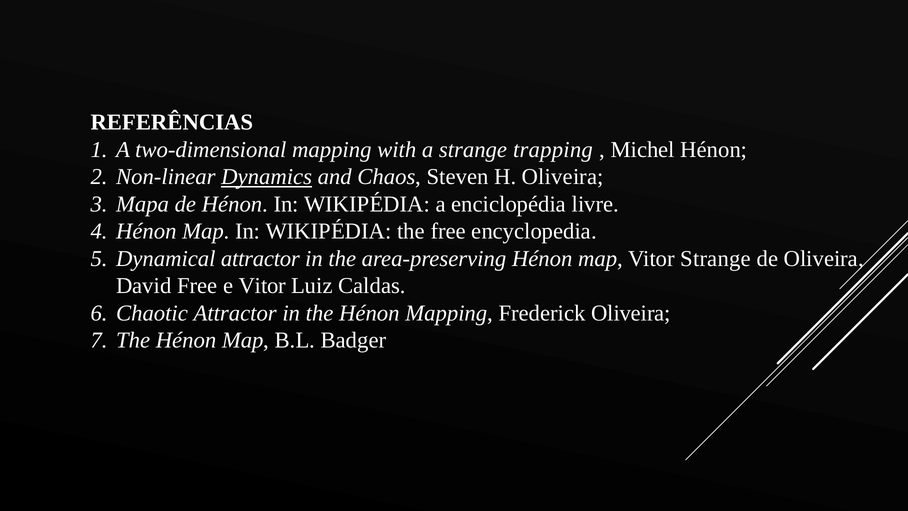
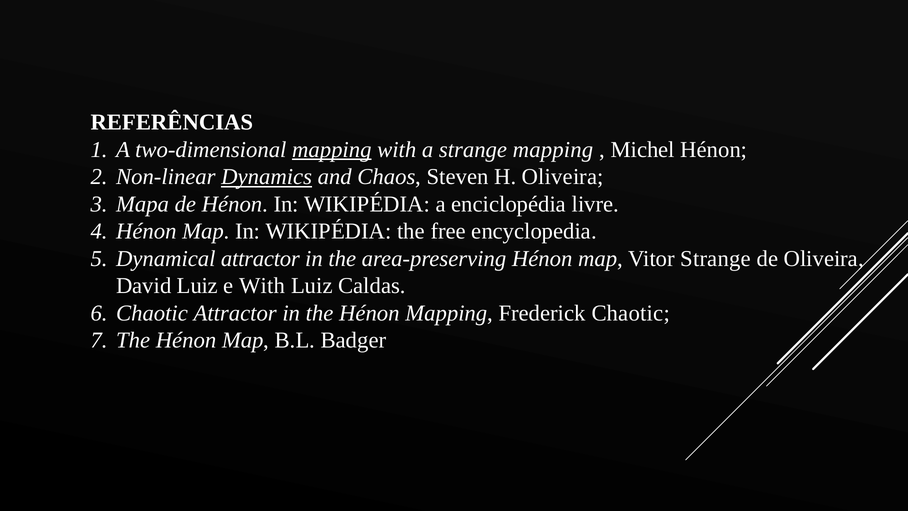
mapping underline: none -> present (332, 150)
strange trapping: trapping -> mapping (553, 150)
David Free: Free -> Luiz (197, 286)
e Vitor: Vitor -> With (262, 286)
Frederick Oliveira: Oliveira -> Chaotic (631, 313)
